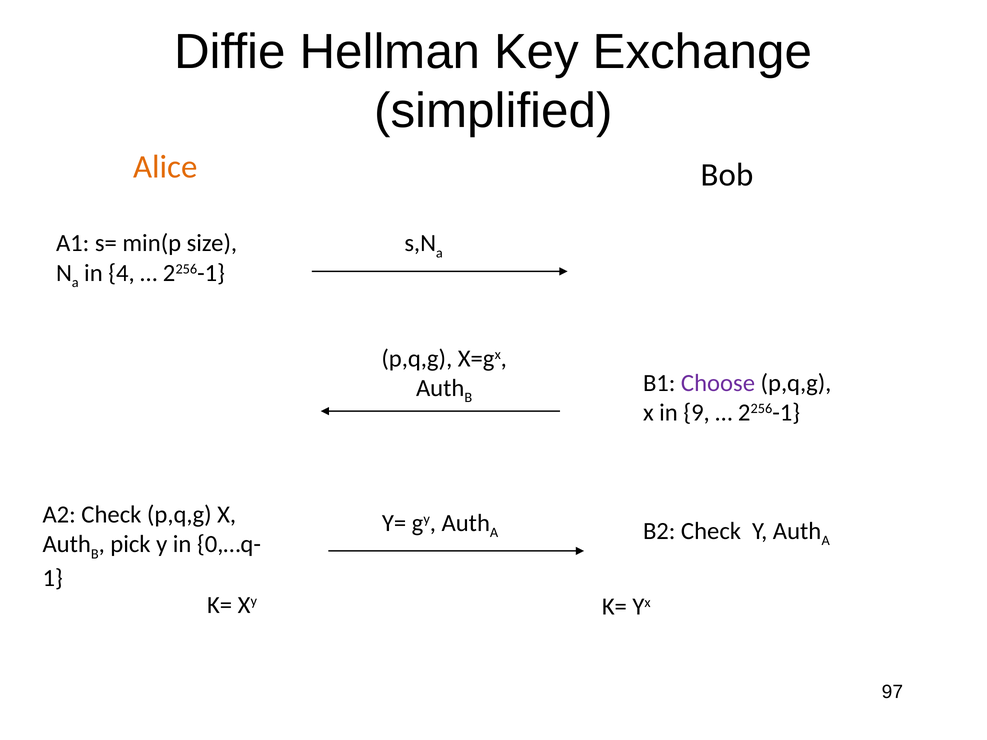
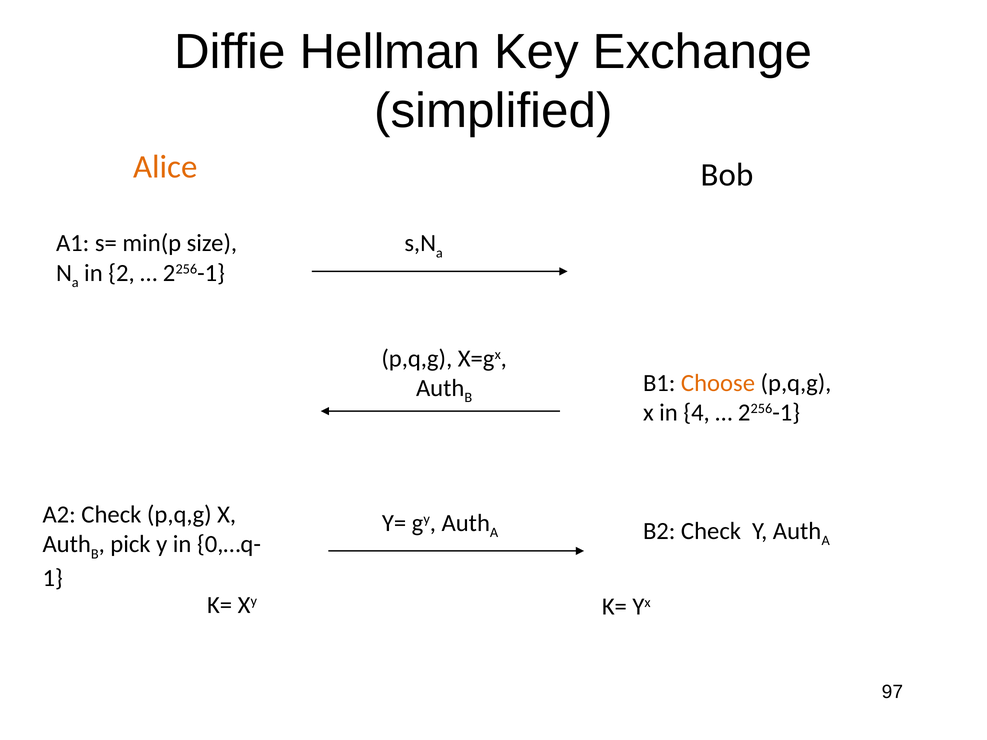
4: 4 -> 2 (122, 273)
Choose colour: purple -> orange (718, 383)
9: 9 -> 4 (697, 413)
